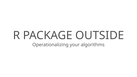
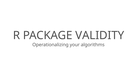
OUTSIDE: OUTSIDE -> VALIDITY (100, 35)
